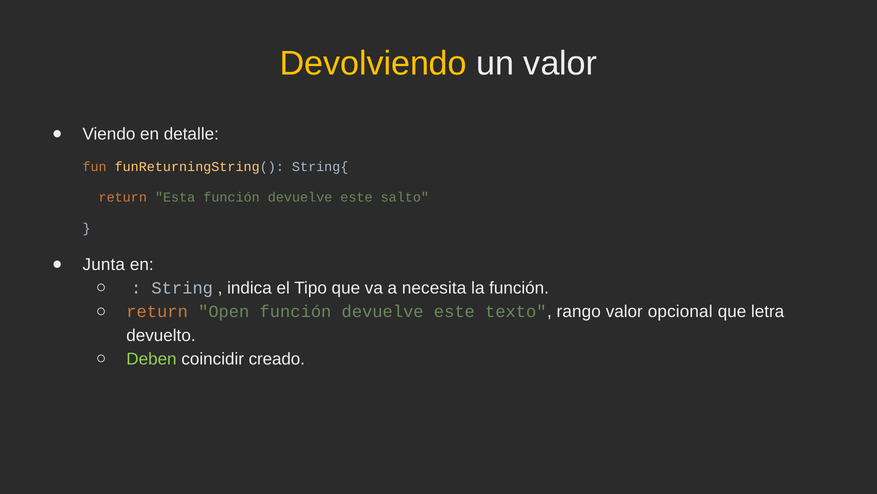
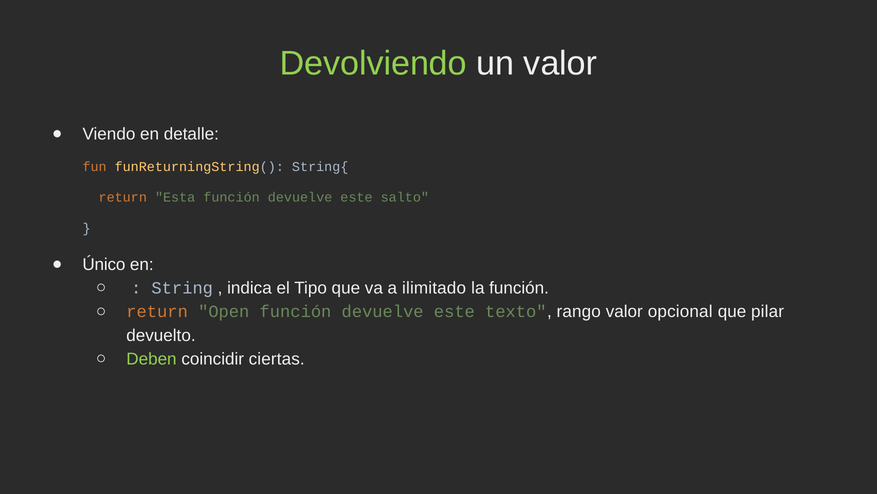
Devolviendo colour: yellow -> light green (373, 63)
Junta: Junta -> Único (104, 264)
necesita: necesita -> ilimitado (434, 288)
letra: letra -> pilar (768, 311)
creado: creado -> ciertas (277, 359)
